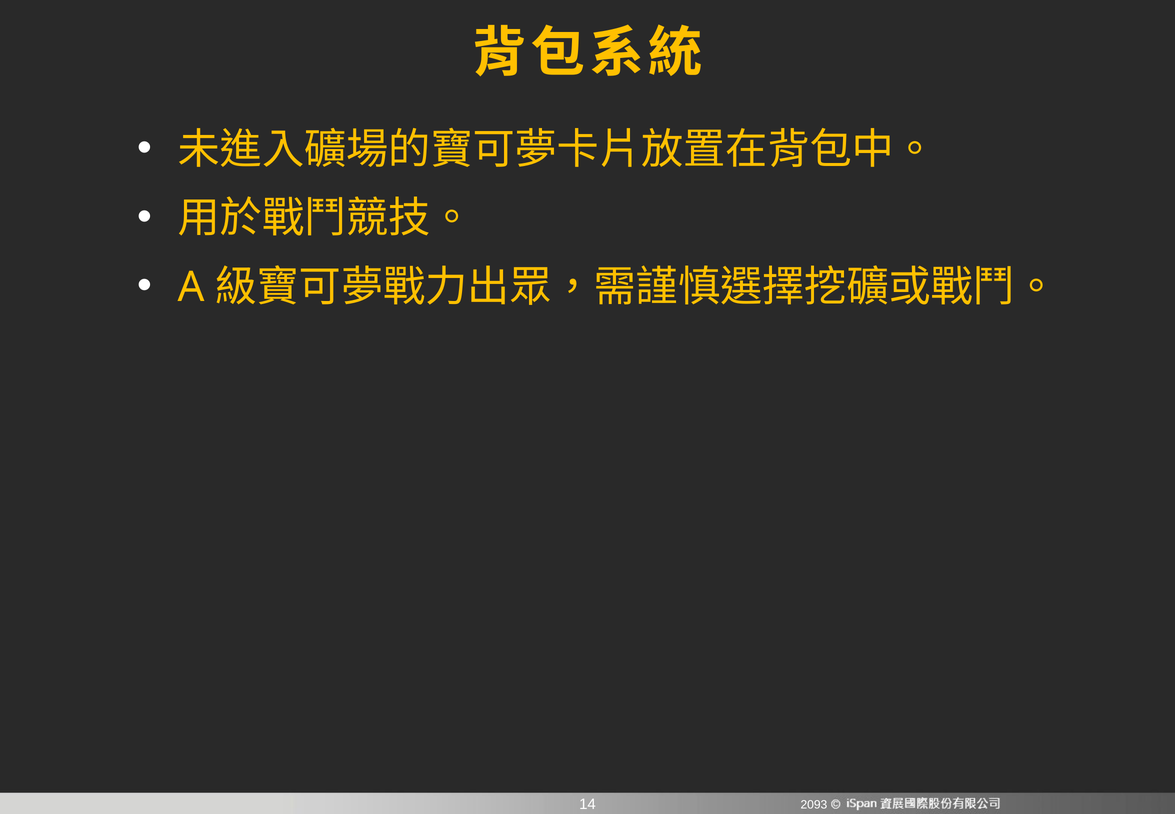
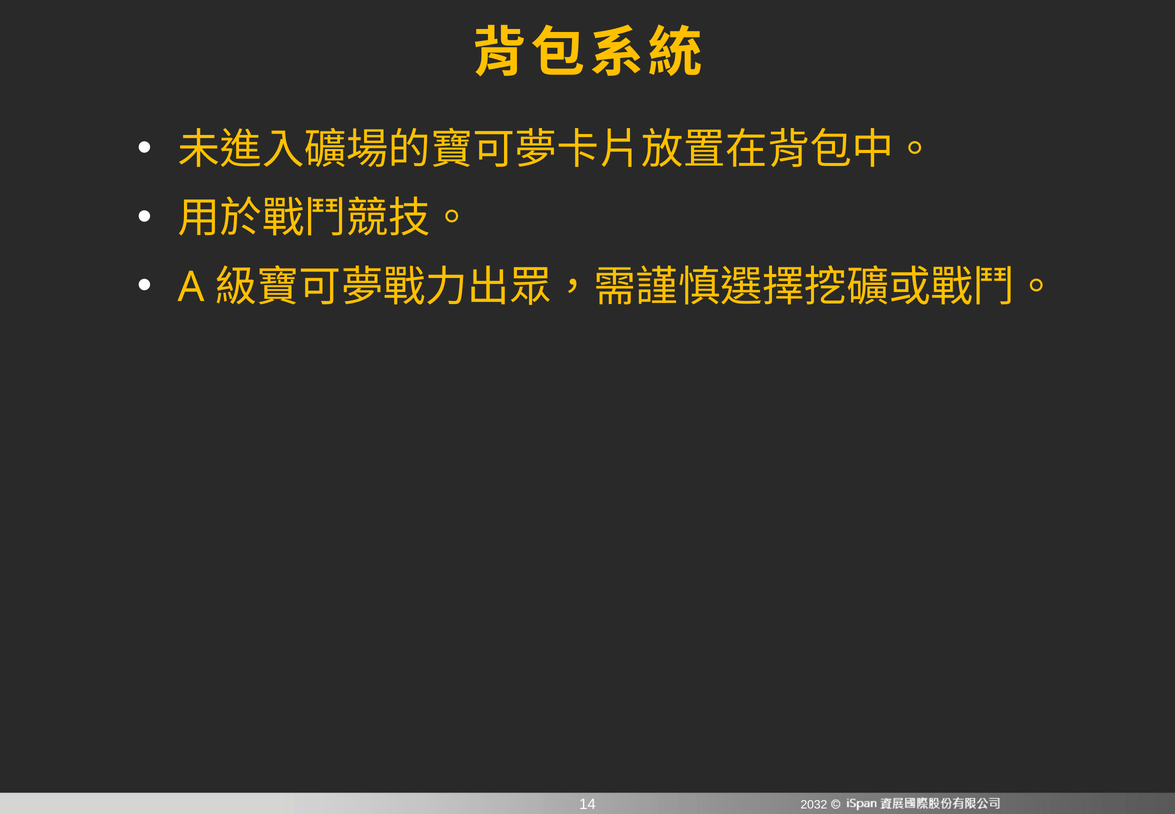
2093: 2093 -> 2032 (814, 804)
